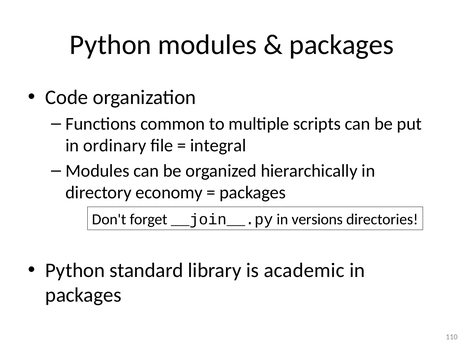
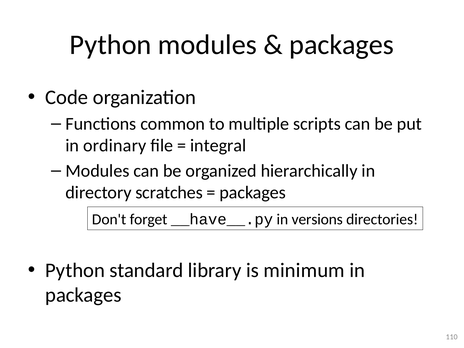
economy: economy -> scratches (169, 192)
__join__.py: __join__.py -> __have__.py (222, 220)
academic: academic -> minimum (304, 270)
